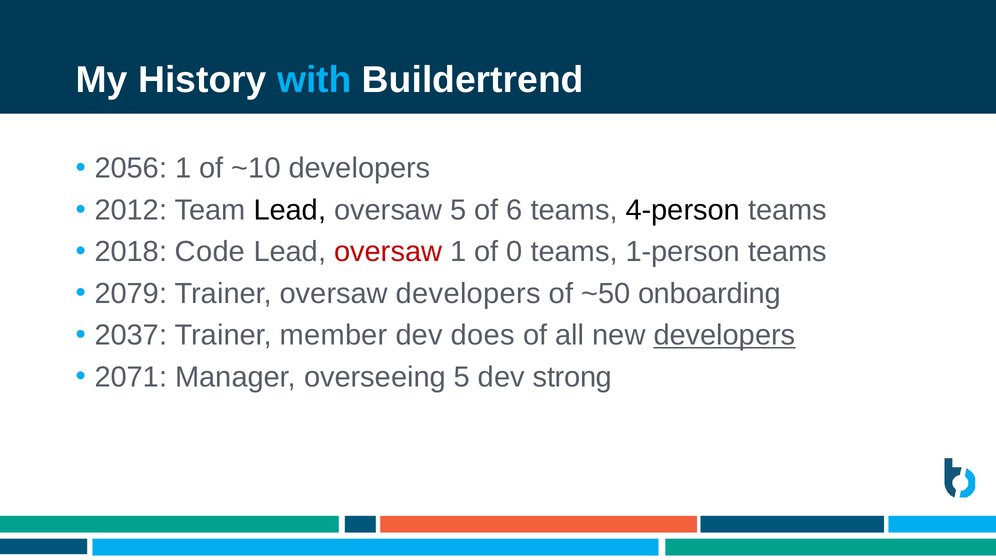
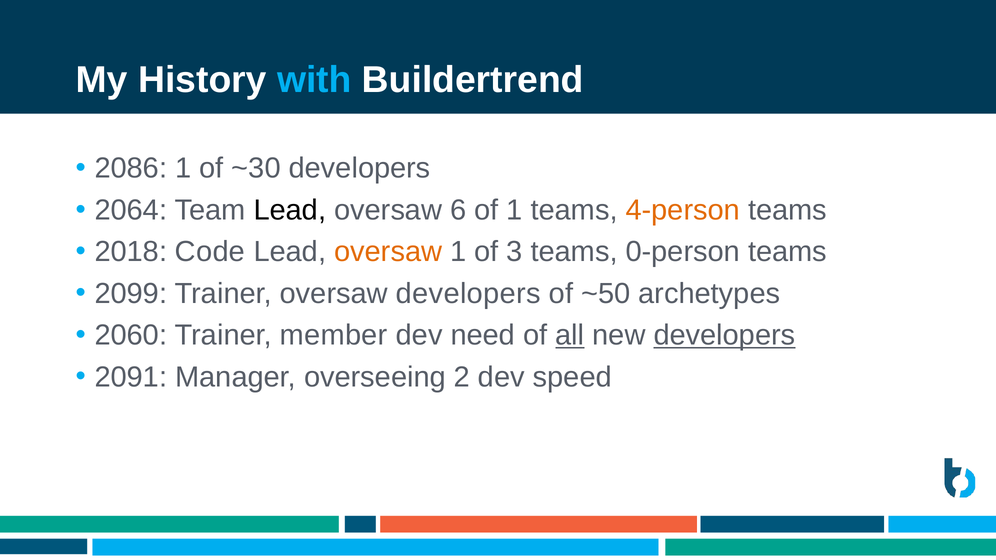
2056: 2056 -> 2086 (131, 168)
~10: ~10 -> ~30 (256, 168)
2012: 2012 -> 2064 (131, 210)
oversaw 5: 5 -> 6 (458, 210)
of 6: 6 -> 1 (515, 210)
4-person colour: black -> orange (683, 210)
oversaw colour: red -> orange (388, 252)
0: 0 -> 3 (515, 252)
1-person: 1-person -> 0-person (683, 252)
2079: 2079 -> 2099 (131, 294)
onboarding: onboarding -> archetypes (709, 294)
2037: 2037 -> 2060 (131, 335)
does: does -> need (483, 335)
all underline: none -> present (570, 335)
2071: 2071 -> 2091 (131, 377)
overseeing 5: 5 -> 2 (462, 377)
strong: strong -> speed (572, 377)
